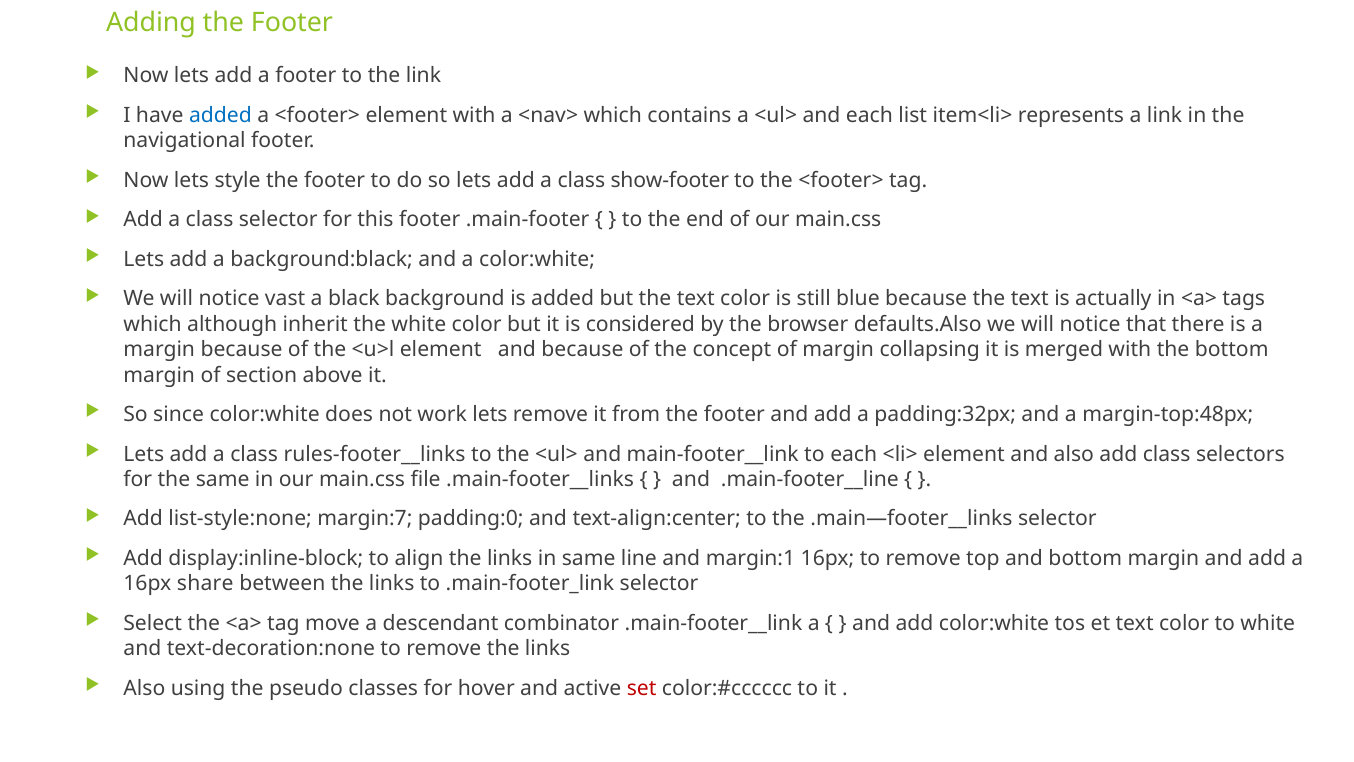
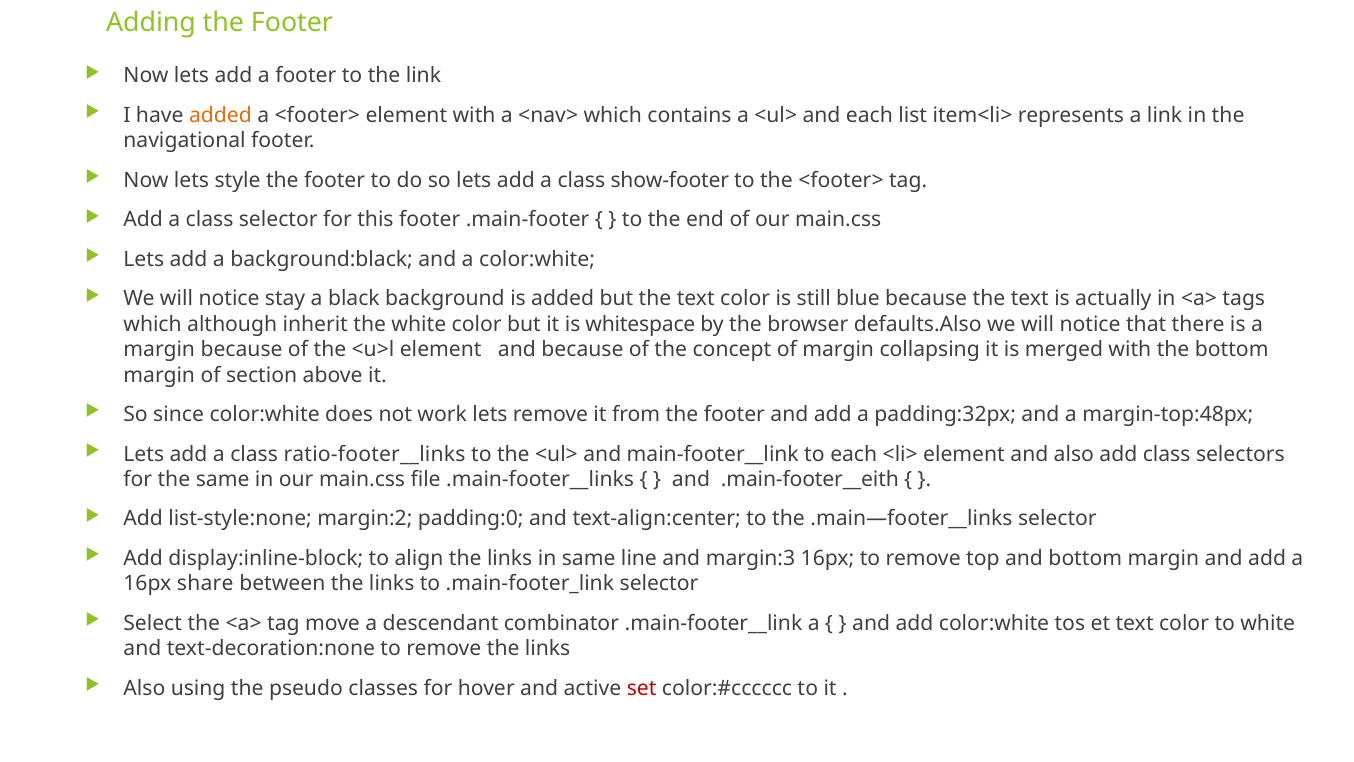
added colour: blue -> orange (220, 115)
vast: vast -> stay (285, 299)
considered: considered -> whitespace (640, 324)
rules-footer__links: rules-footer__links -> ratio-footer__links (374, 454)
.main-footer__line: .main-footer__line -> .main-footer__eith (810, 479)
margin:7: margin:7 -> margin:2 (365, 519)
margin:1: margin:1 -> margin:3 (751, 558)
